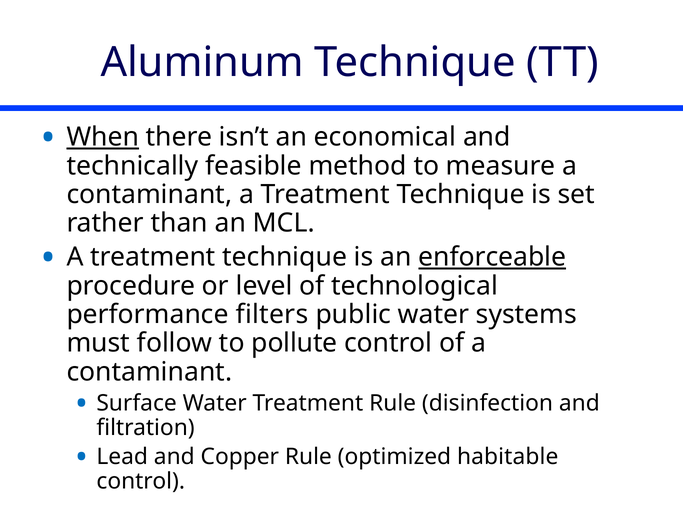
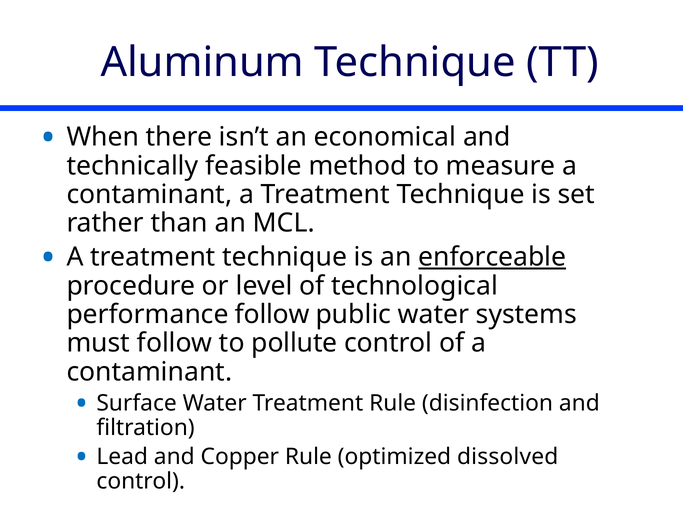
When underline: present -> none (103, 137)
performance filters: filters -> follow (272, 315)
habitable: habitable -> dissolved (508, 457)
